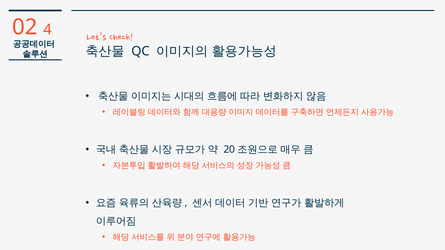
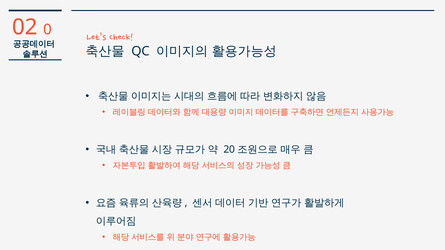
4: 4 -> 0 (47, 29)
